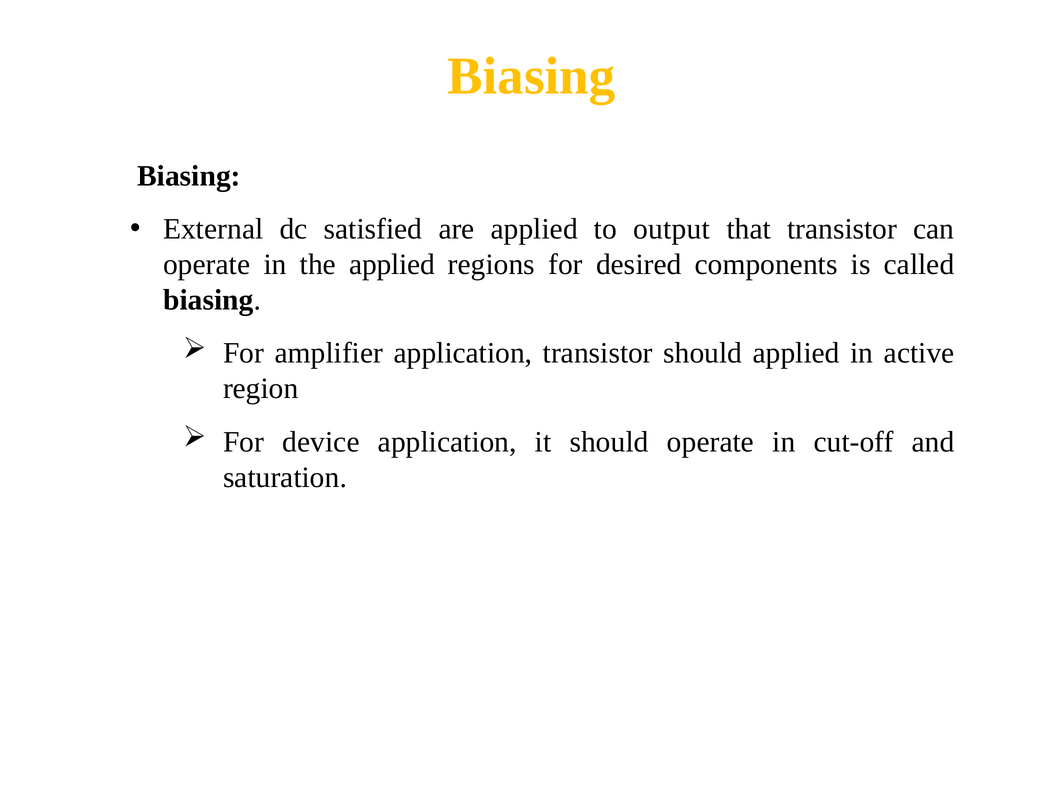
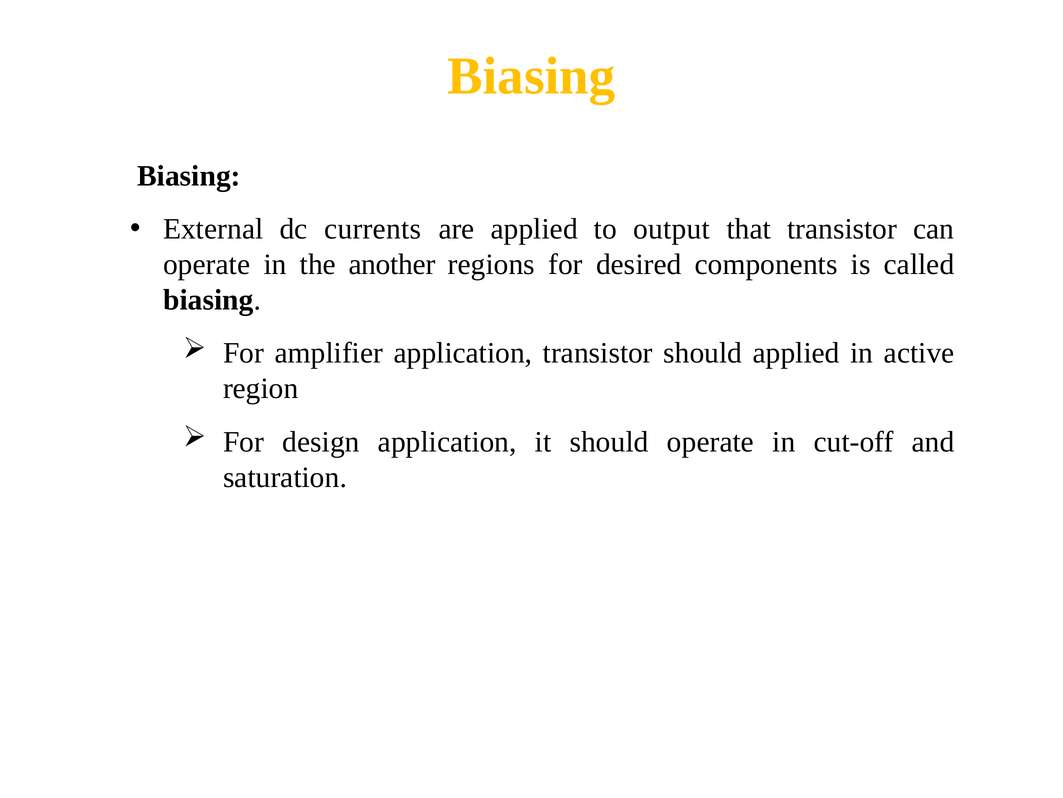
satisfied: satisfied -> currents (373, 229)
the applied: applied -> another (392, 264)
device: device -> design (321, 441)
